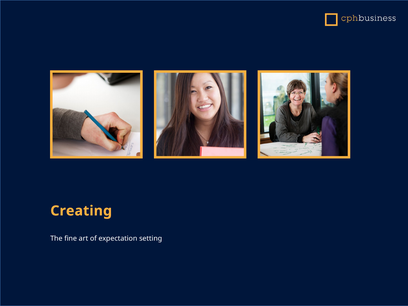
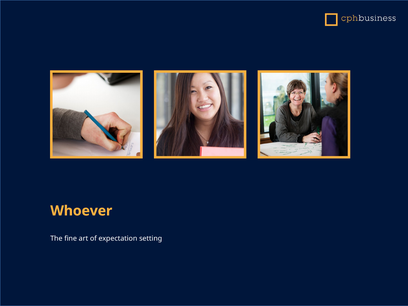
Creating: Creating -> Whoever (81, 211)
